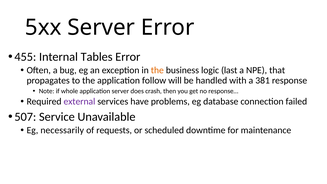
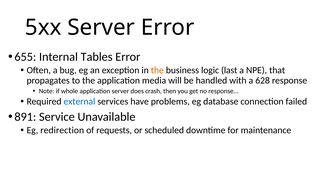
455: 455 -> 655 (25, 57)
follow: follow -> media (154, 80)
381: 381 -> 628 (263, 80)
external colour: purple -> blue (79, 102)
507: 507 -> 891 (25, 117)
necessarily: necessarily -> redirection (62, 130)
